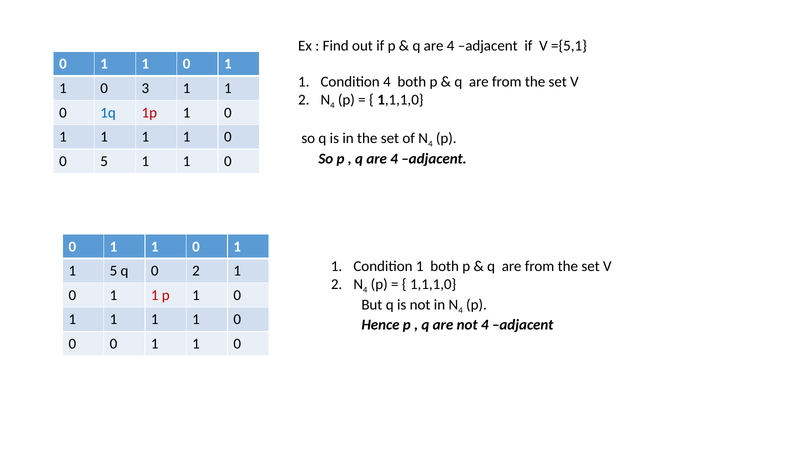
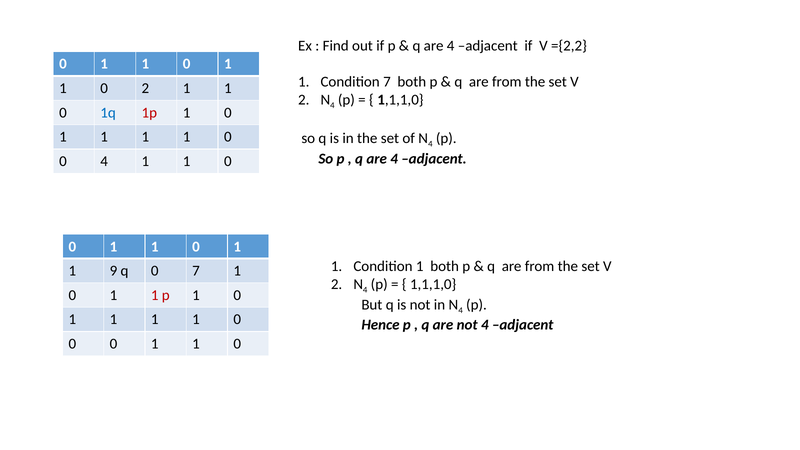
={5,1: ={5,1 -> ={2,2 (569, 46)
Condition 4: 4 -> 7 (387, 82)
0 3: 3 -> 2 (145, 88)
0 5: 5 -> 4 (104, 161)
1 5: 5 -> 9 (114, 271)
0 2: 2 -> 7 (196, 271)
